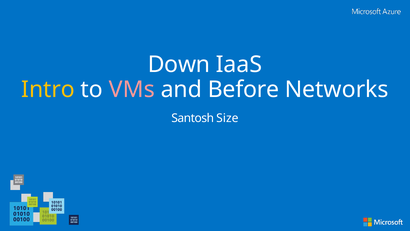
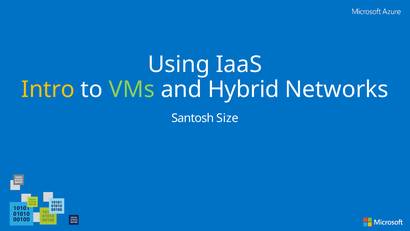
Down: Down -> Using (179, 64)
VMs colour: pink -> light green (132, 89)
Before: Before -> Hybrid (244, 89)
